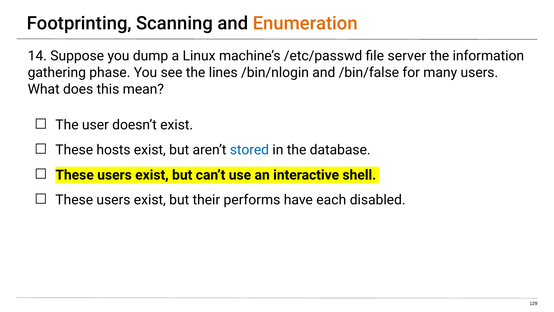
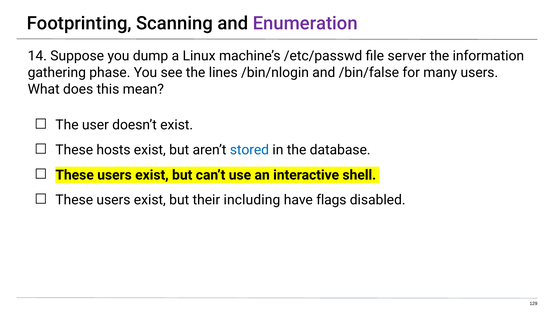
Enumeration colour: orange -> purple (305, 23)
performs: performs -> including (252, 200)
each: each -> flags (331, 200)
